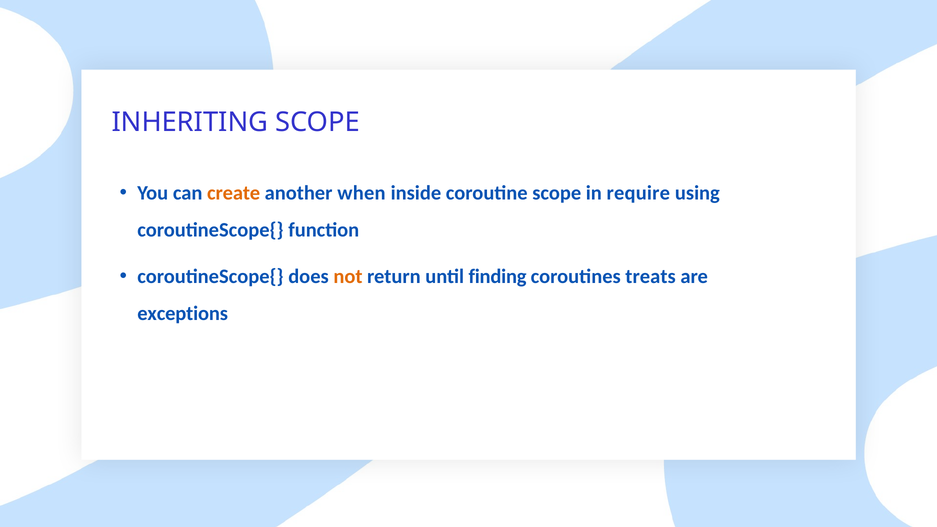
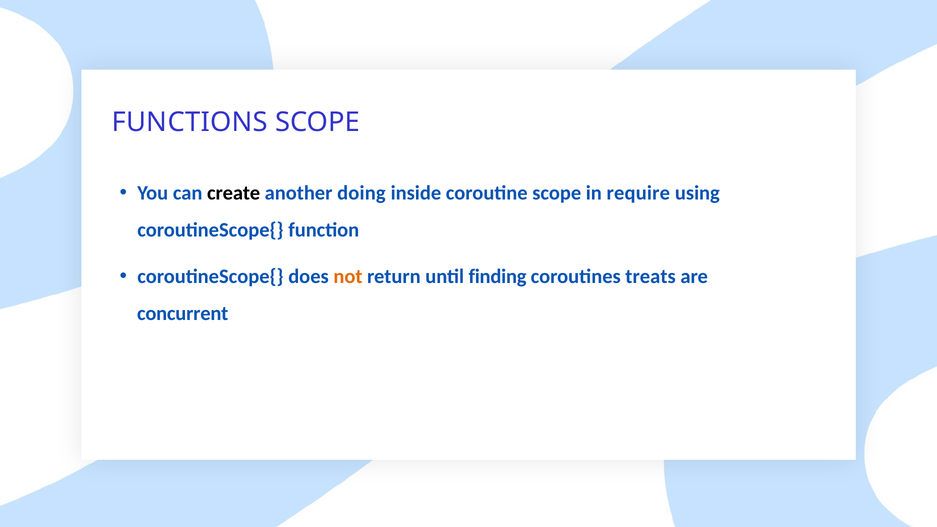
INHERITING: INHERITING -> FUNCTIONS (190, 122)
create colour: orange -> black (234, 193)
when: when -> doing (361, 193)
exceptions: exceptions -> concurrent (183, 314)
